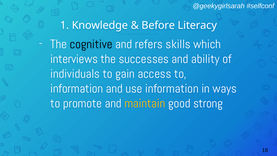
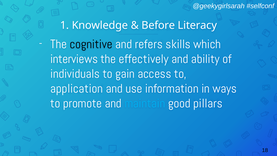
successes: successes -> effectively (144, 59)
information: information -> application (77, 89)
maintain colour: yellow -> light blue (145, 103)
strong: strong -> pillars (208, 103)
